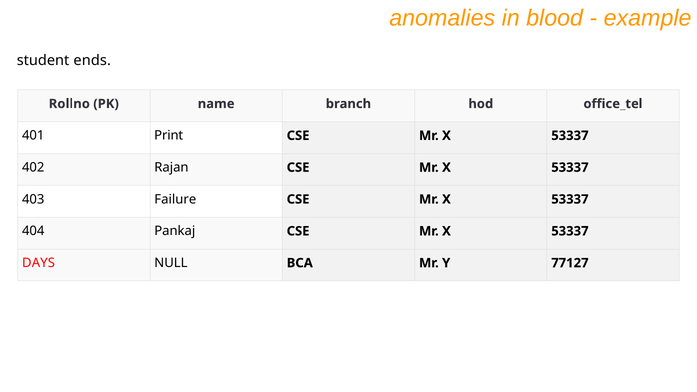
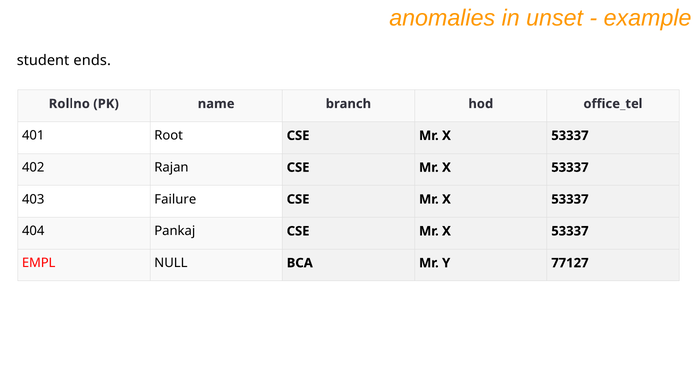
blood: blood -> unset (555, 18)
Print: Print -> Root (169, 136)
DAYS: DAYS -> EMPL (39, 263)
